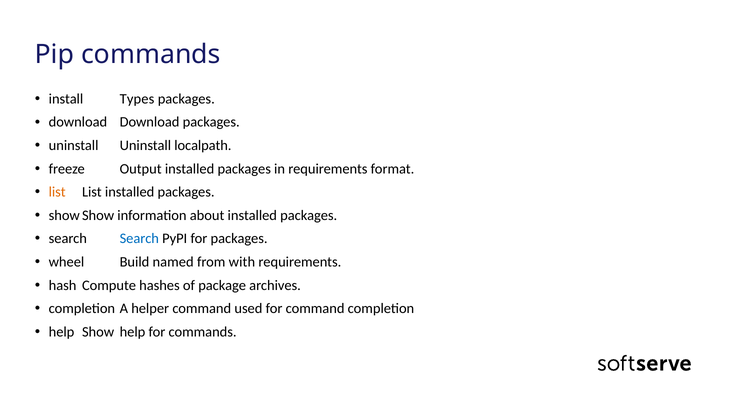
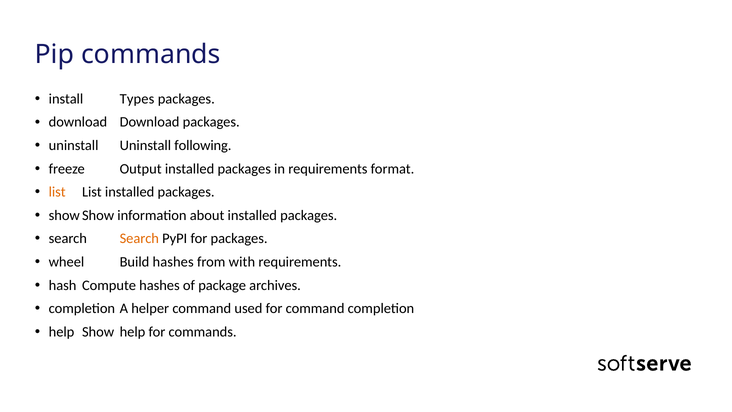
localpath: localpath -> following (203, 145)
Search colour: blue -> orange (139, 239)
Build named: named -> hashes (173, 262)
